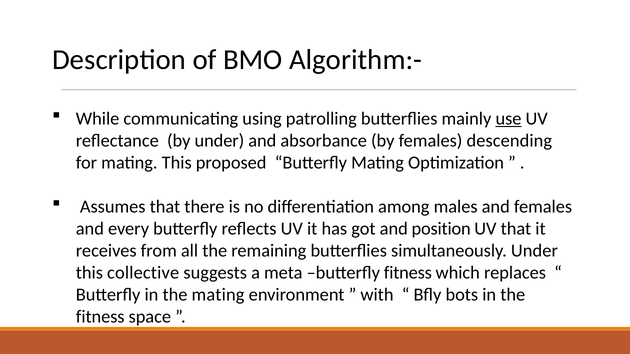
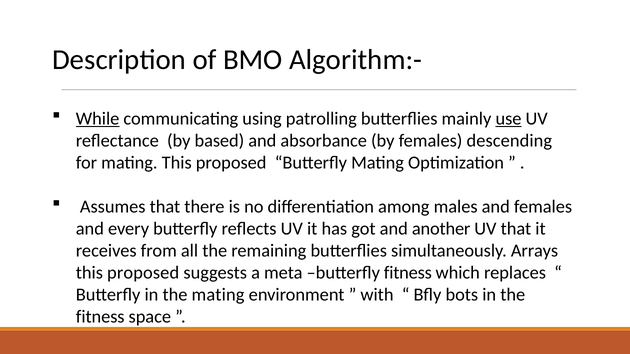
While underline: none -> present (98, 119)
by under: under -> based (219, 141)
position: position -> another (441, 229)
simultaneously Under: Under -> Arrays (535, 251)
collective: collective -> proposed (143, 273)
